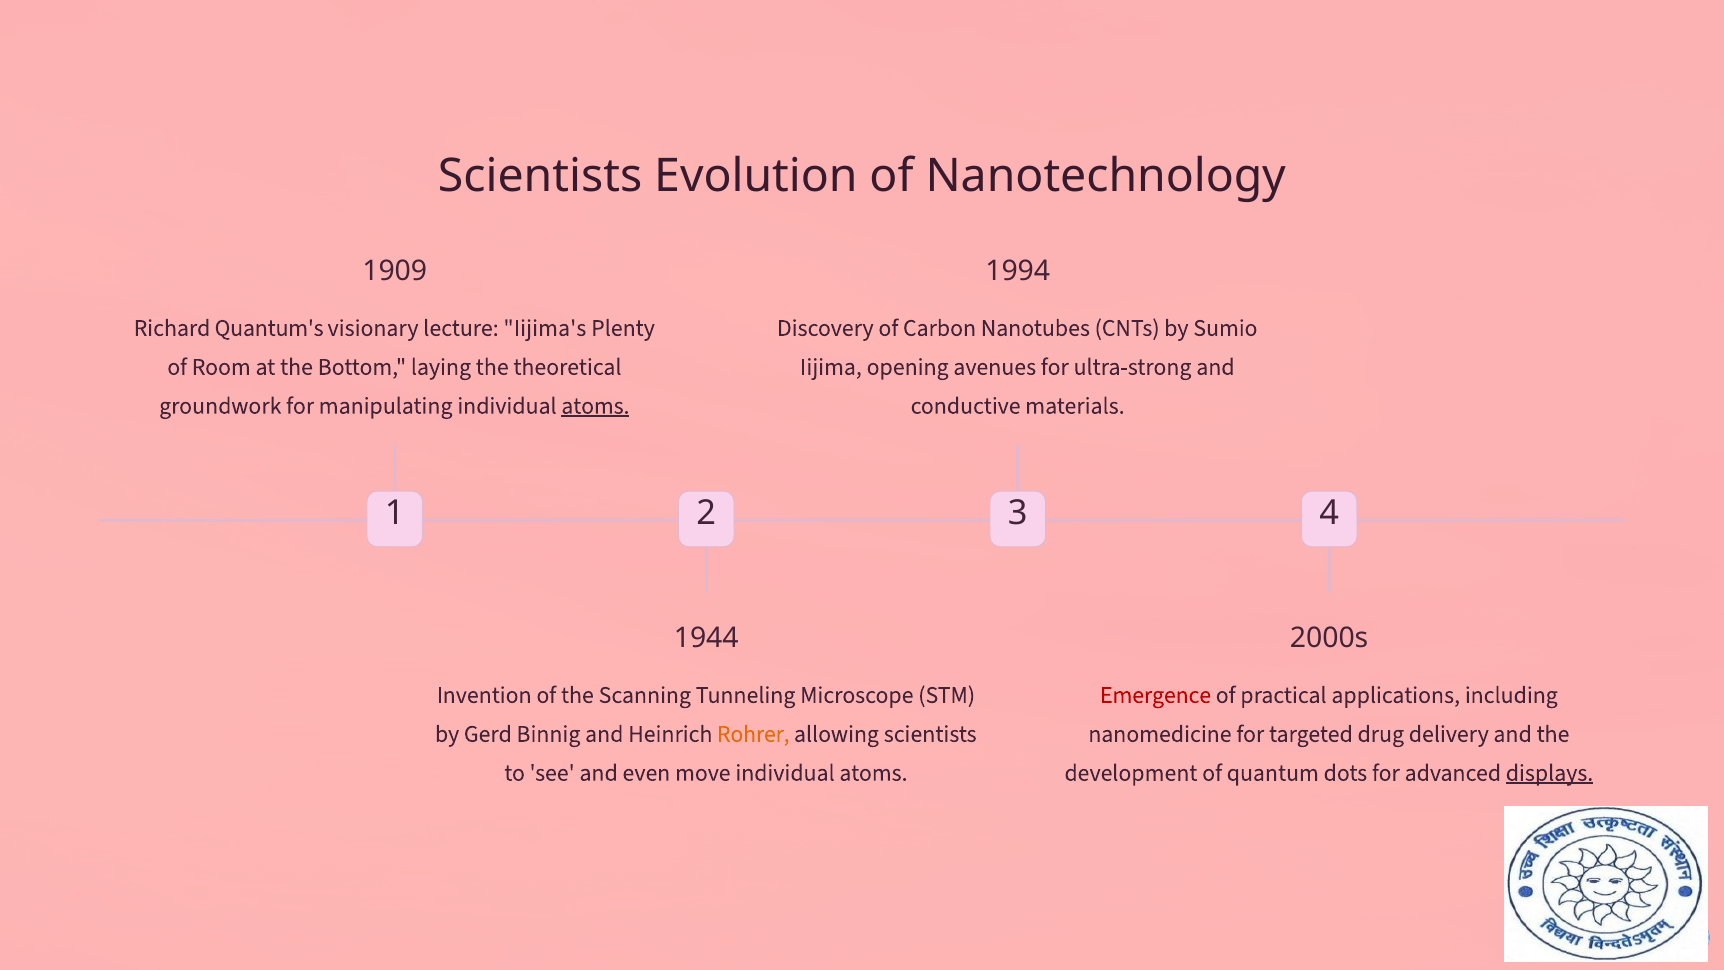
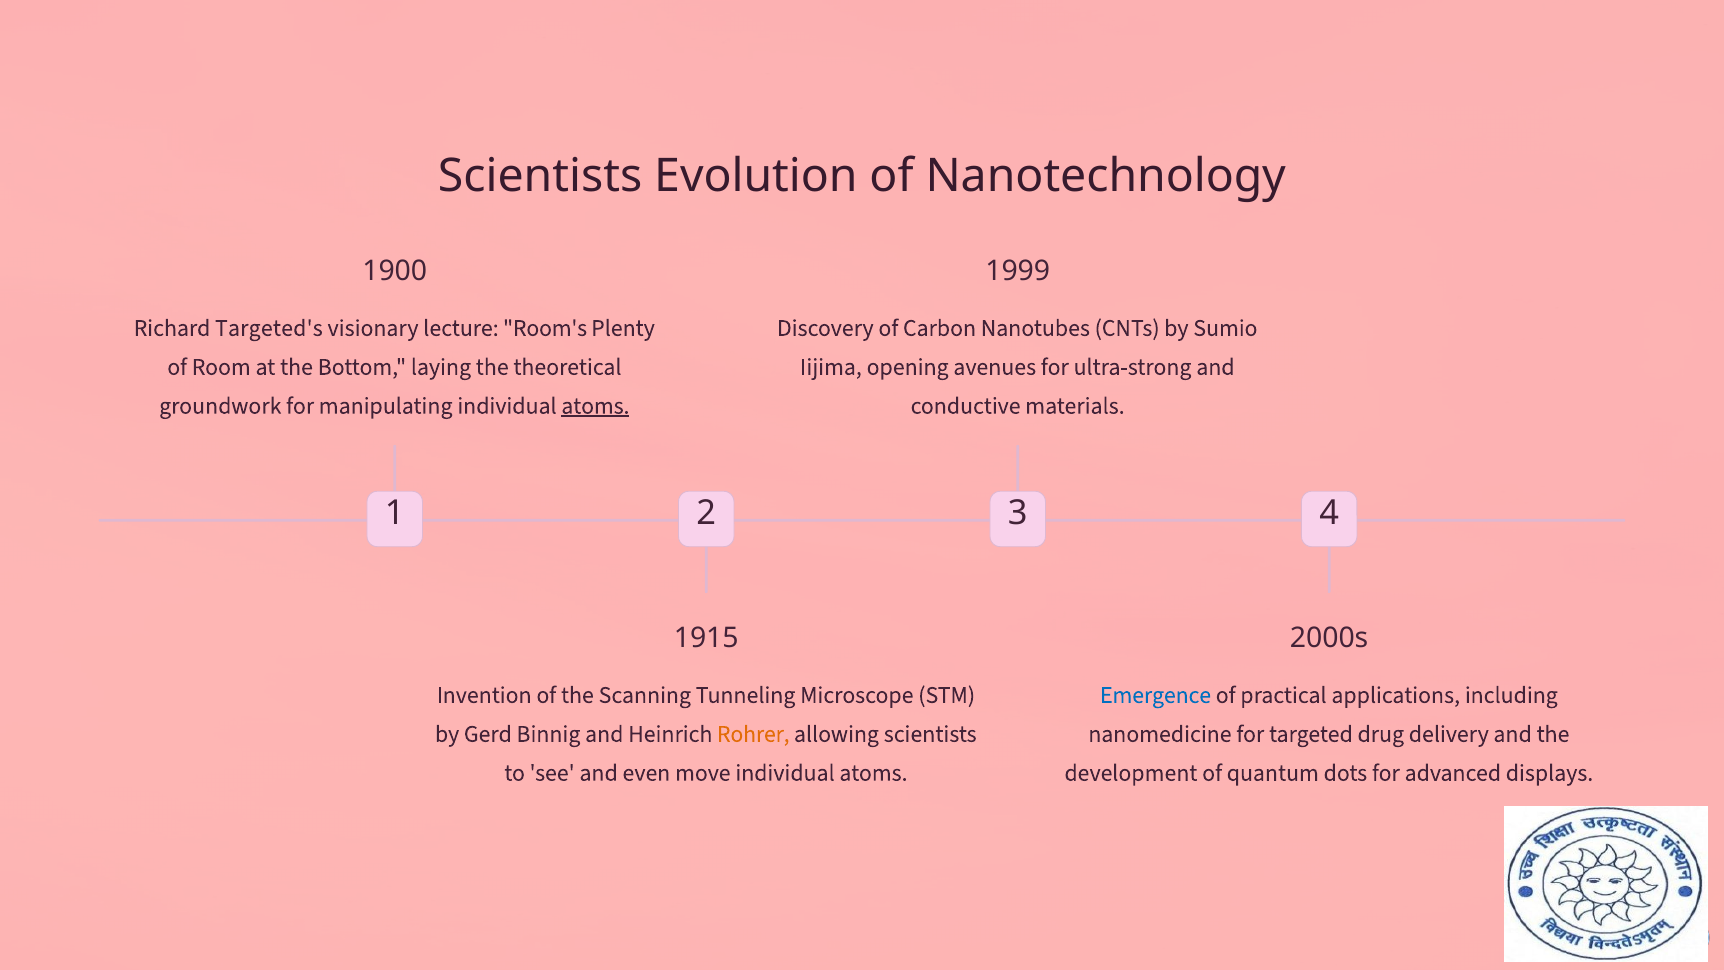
1909: 1909 -> 1900 (395, 271)
1994: 1994 -> 1999 (1018, 271)
Quantum's: Quantum's -> Targeted's (269, 328)
Iijima's: Iijima's -> Room's (545, 328)
1944: 1944 -> 1915 (706, 638)
Emergence colour: red -> blue (1156, 695)
displays underline: present -> none (1550, 773)
